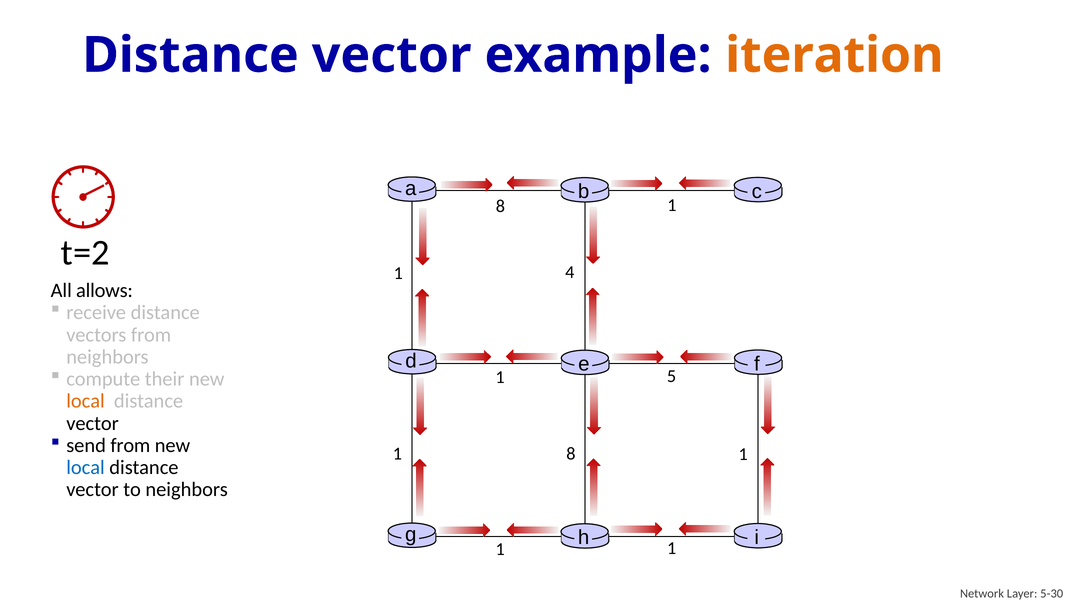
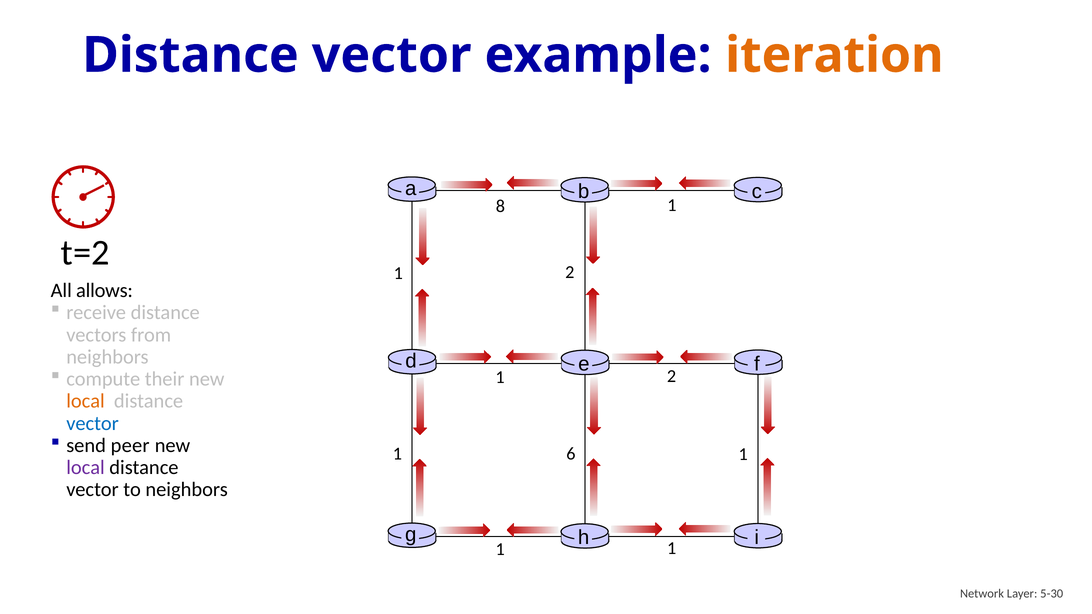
4: 4 -> 2 (570, 272)
5: 5 -> 2 (671, 376)
vector colour: black -> blue (93, 423)
send from: from -> peer (130, 446)
8: 8 -> 6 (571, 454)
local colour: blue -> purple (86, 468)
